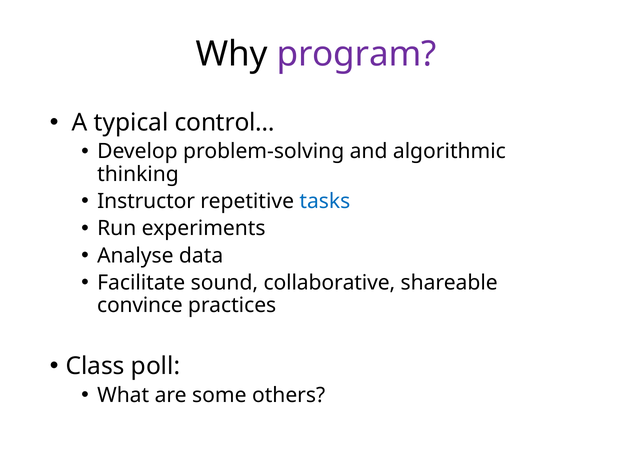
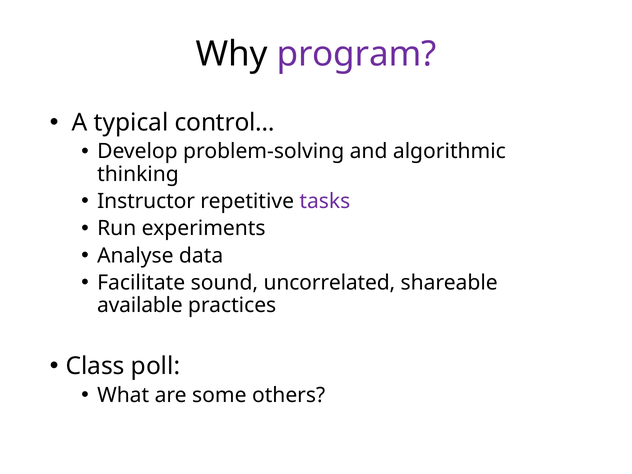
tasks colour: blue -> purple (325, 201)
collaborative: collaborative -> uncorrelated (329, 283)
convince: convince -> available (140, 305)
